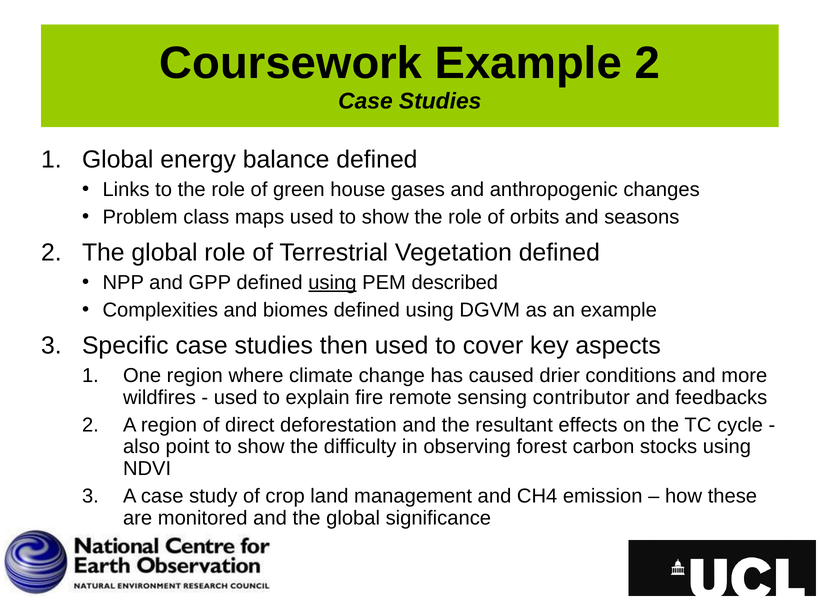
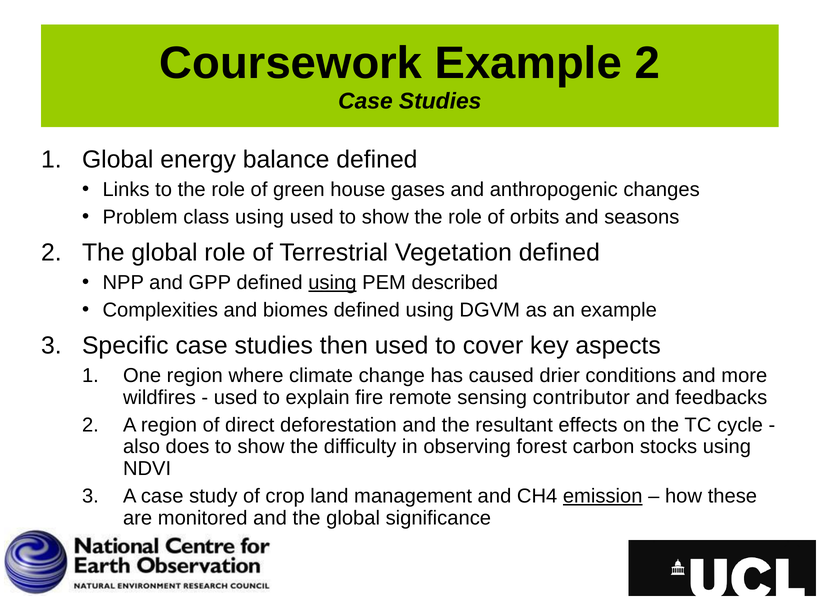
class maps: maps -> using (259, 217)
point: point -> does (187, 447)
emission underline: none -> present (603, 496)
